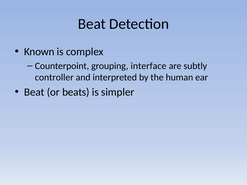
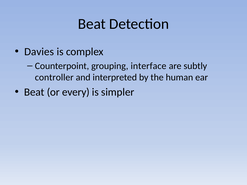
Known: Known -> Davies (39, 52)
beats: beats -> every (76, 92)
